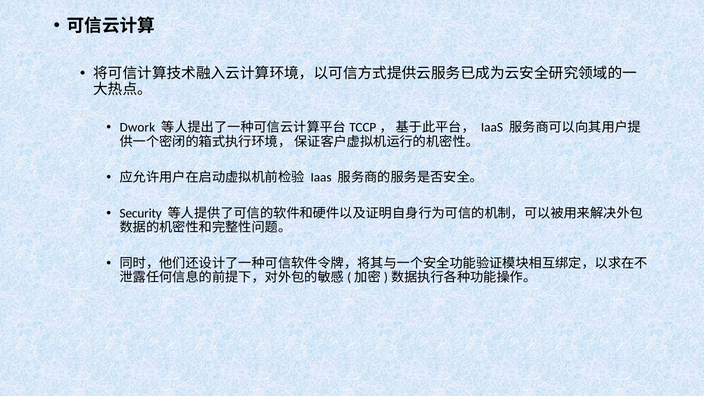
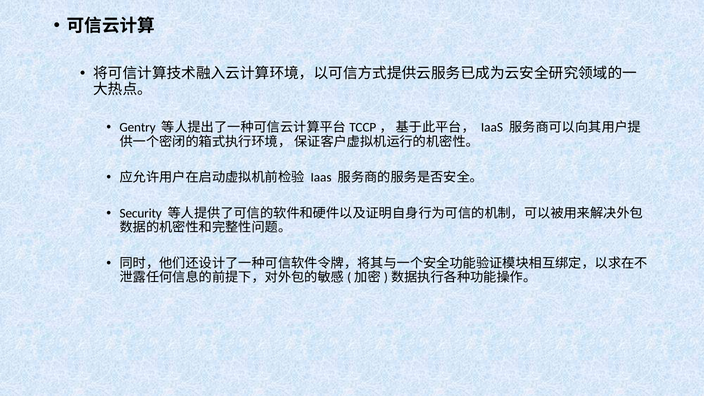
Dwork: Dwork -> Gentry (138, 127)
